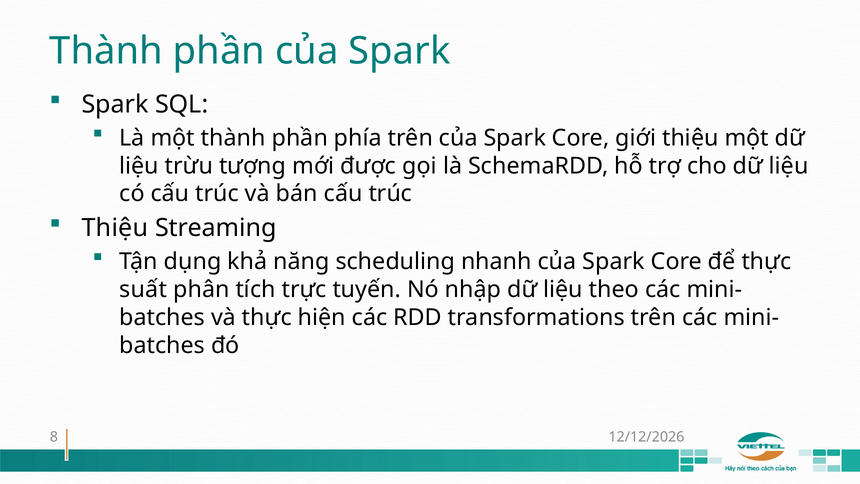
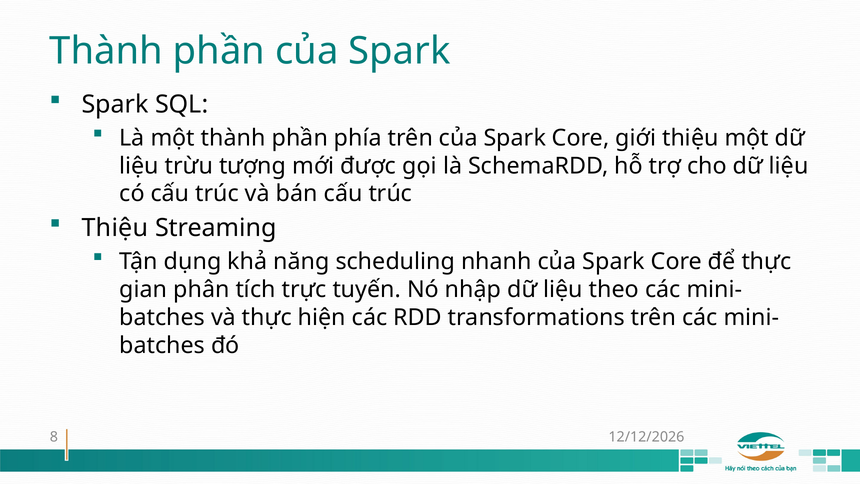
suất: suất -> gian (143, 289)
